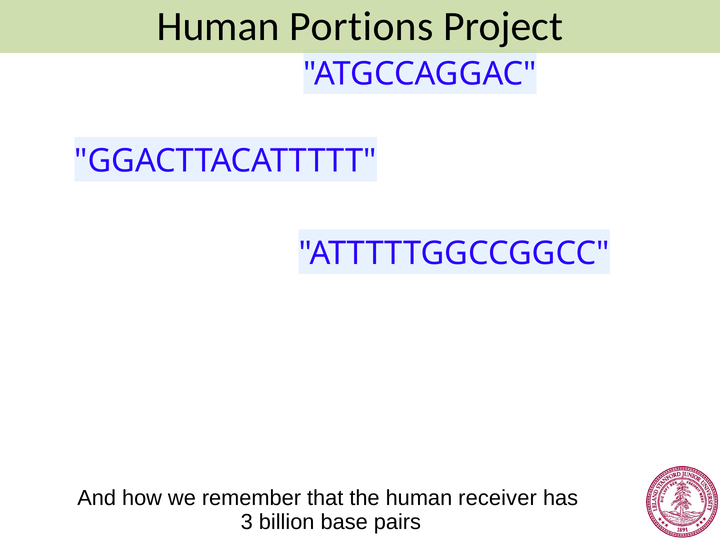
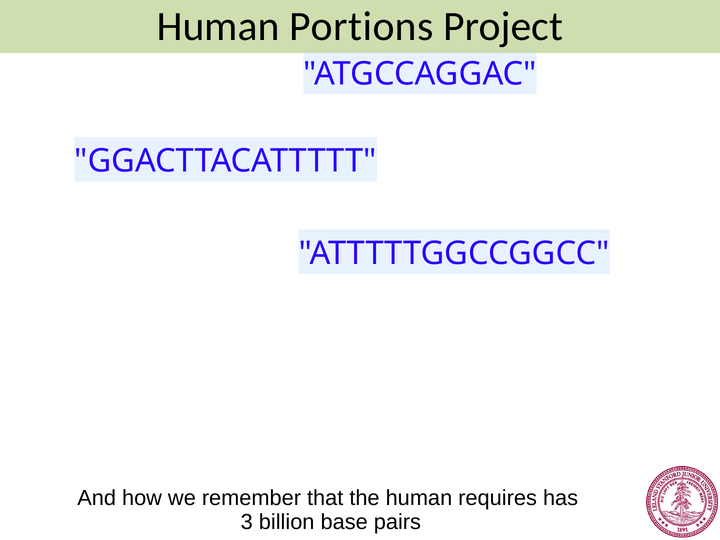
receiver: receiver -> requires (498, 498)
